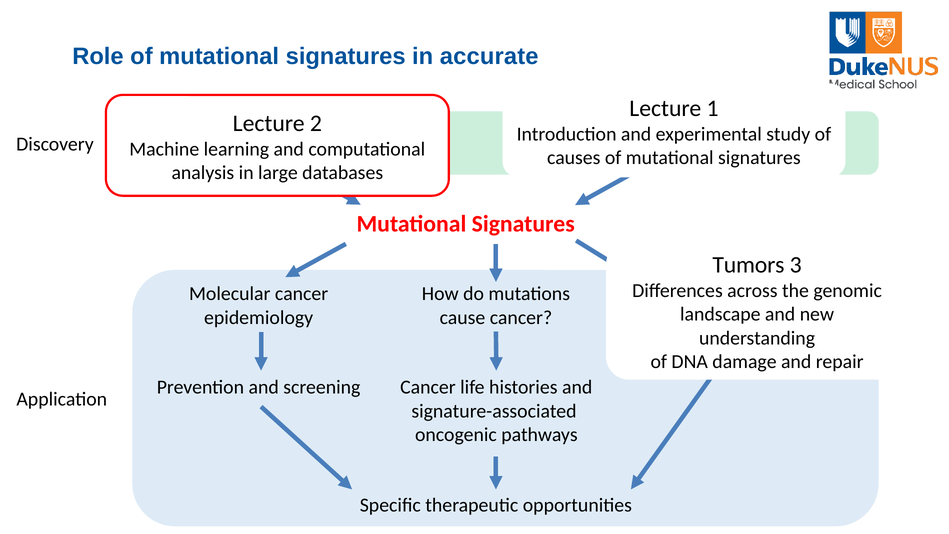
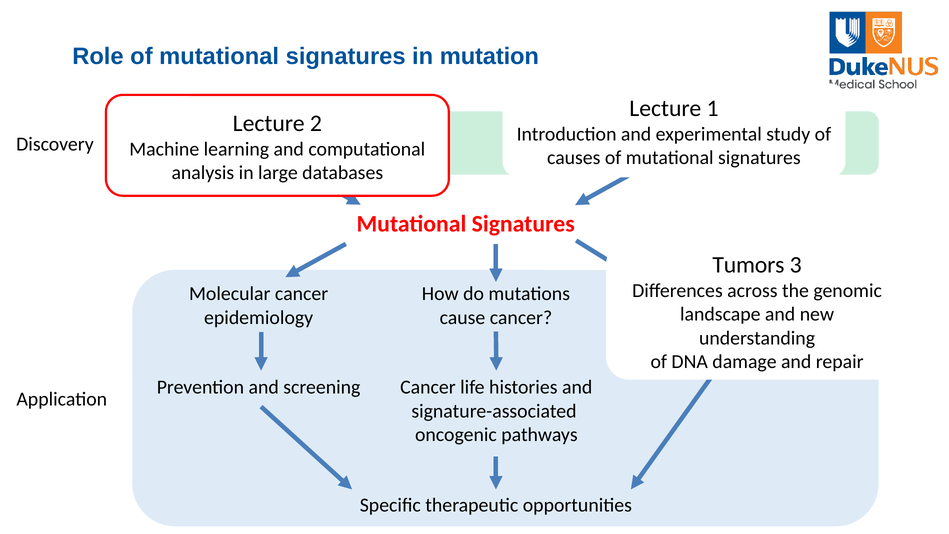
accurate: accurate -> mutation (489, 56)
